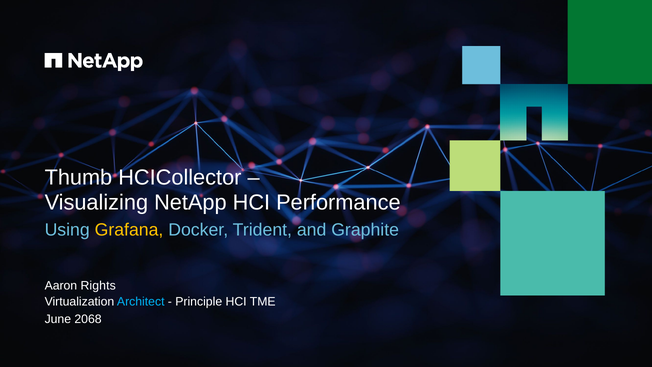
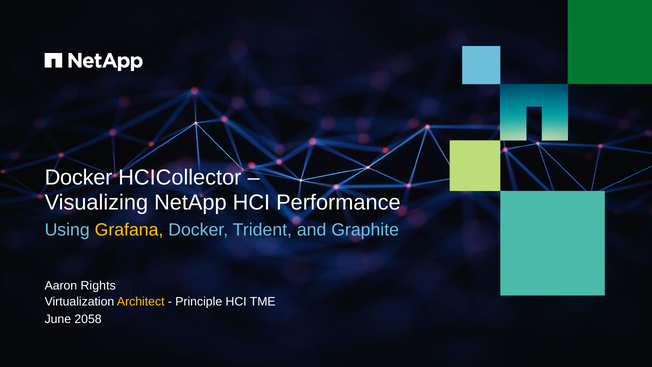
Thumb: Thumb -> Docker (79, 178)
Architect colour: light blue -> yellow (141, 301)
2068: 2068 -> 2058 (88, 319)
